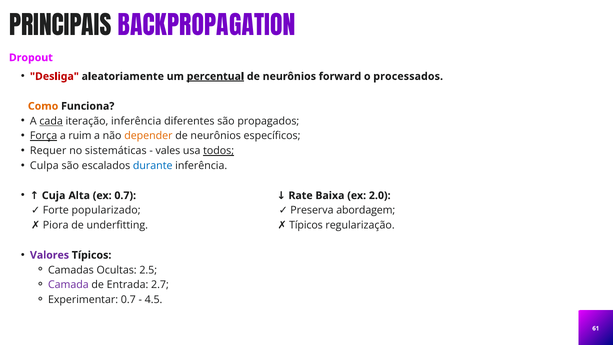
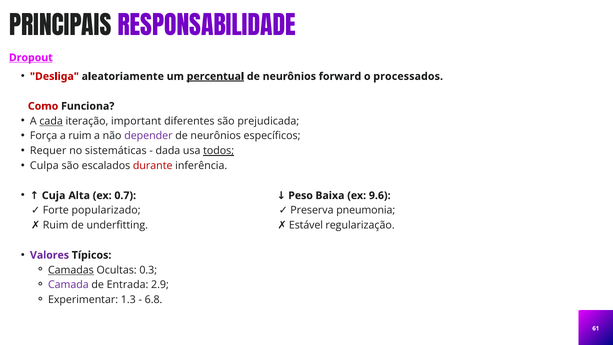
BACKPROPAGATION: BACKPROPAGATION -> RESPONSABILIDADE (207, 27)
Dropout underline: none -> present (31, 58)
Como colour: orange -> red (43, 106)
iteração inferência: inferência -> important (136, 121)
propagados: propagados -> prejudicada (268, 121)
Força underline: present -> none (44, 136)
depender colour: orange -> purple (148, 136)
vales: vales -> dada (168, 151)
durante colour: blue -> red (153, 166)
Rate: Rate -> Peso (301, 195)
2.0: 2.0 -> 9.6 (380, 195)
abordagem: abordagem -> pneumonia (366, 210)
Piora: Piora -> Ruim (56, 225)
underfitting Típicos: Típicos -> Estável (306, 225)
Camadas underline: none -> present (71, 270)
2.5: 2.5 -> 0.3 (148, 270)
2.7: 2.7 -> 2.9 (160, 285)
Experimentar 0.7: 0.7 -> 1.3 (128, 300)
4.5: 4.5 -> 6.8 (154, 300)
